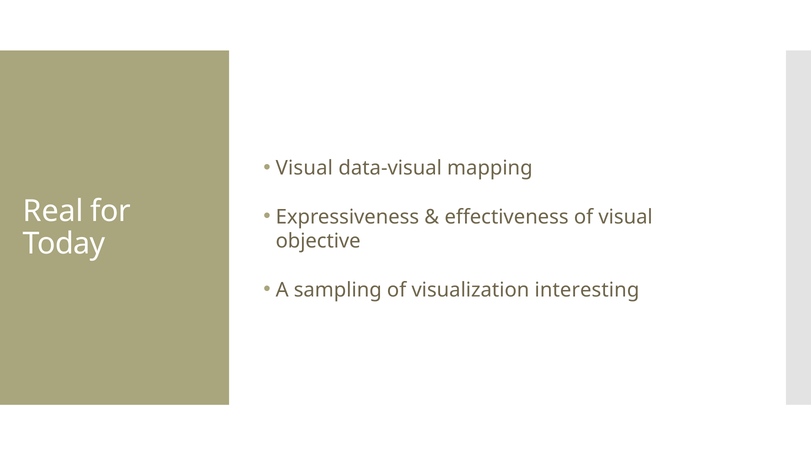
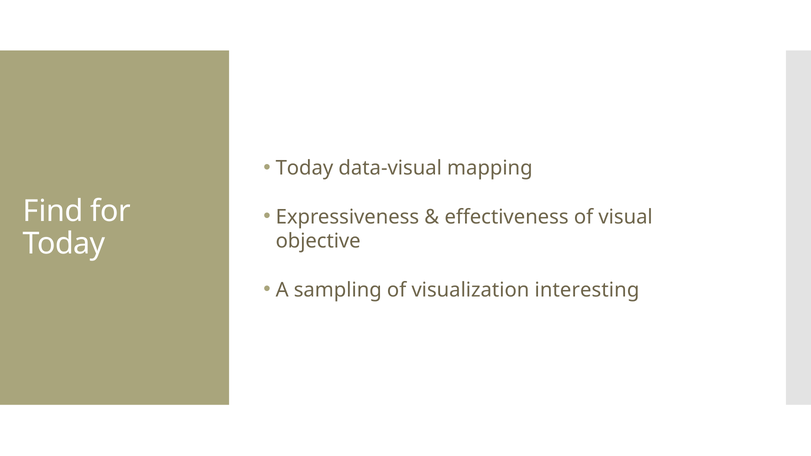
Visual: Visual -> Today (304, 168)
Real: Real -> Find (53, 211)
